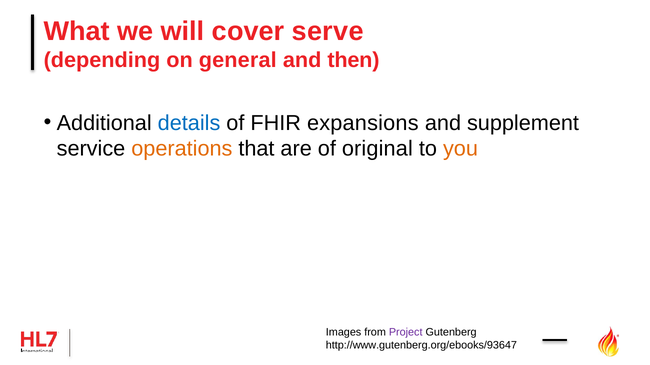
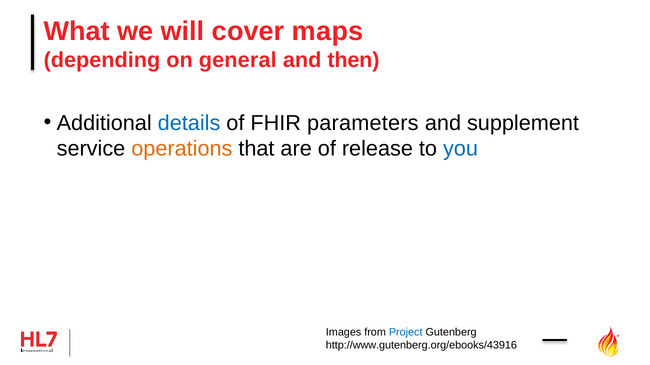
serve: serve -> maps (328, 31)
expansions: expansions -> parameters (363, 123)
original: original -> release (377, 149)
you colour: orange -> blue (460, 149)
Project colour: purple -> blue (406, 333)
http://www.gutenberg.org/ebooks/93647: http://www.gutenberg.org/ebooks/93647 -> http://www.gutenberg.org/ebooks/43916 (421, 346)
